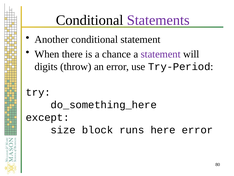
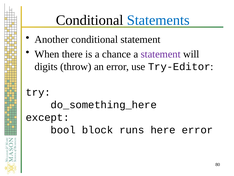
Statements colour: purple -> blue (158, 20)
Try-Period: Try-Period -> Try-Editor (179, 66)
size: size -> bool (63, 130)
